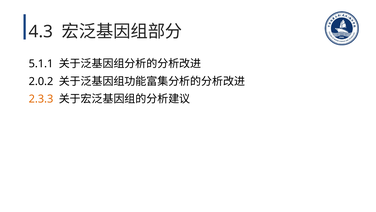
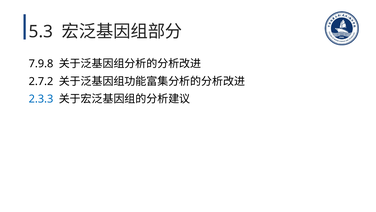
4.3: 4.3 -> 5.3 (41, 32)
5.1.1: 5.1.1 -> 7.9.8 (41, 64)
2.0.2: 2.0.2 -> 2.7.2 (41, 81)
2.3.3 colour: orange -> blue (41, 99)
